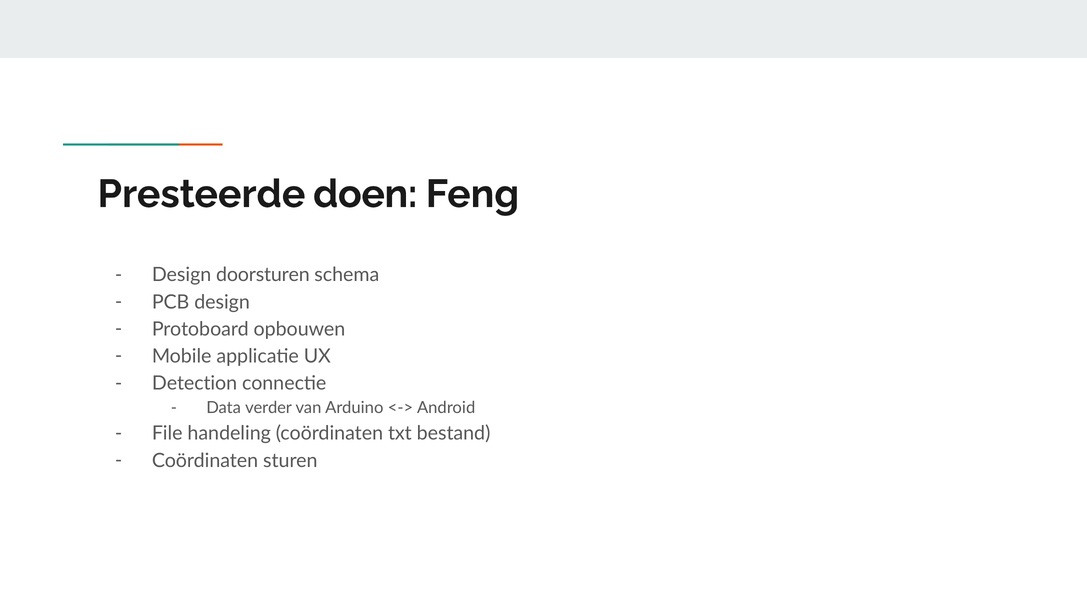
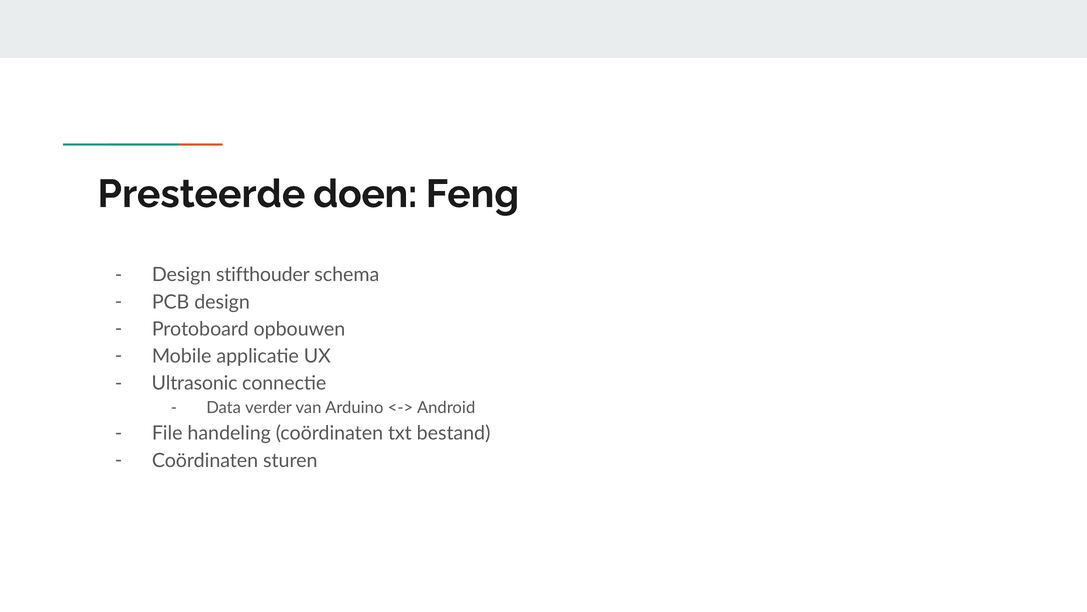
doorsturen: doorsturen -> stifthouder (263, 275)
Detection: Detection -> Ultrasonic (195, 383)
